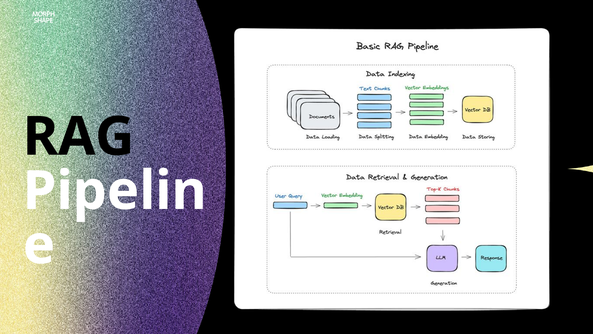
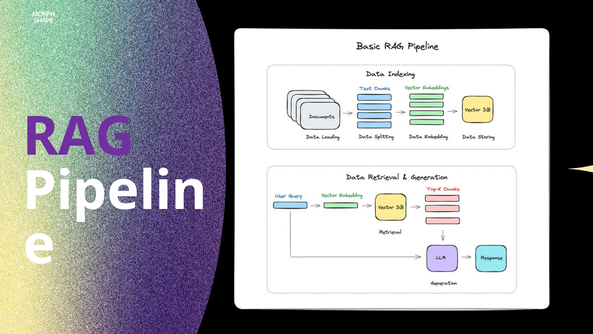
RAG colour: black -> purple (79, 137)
